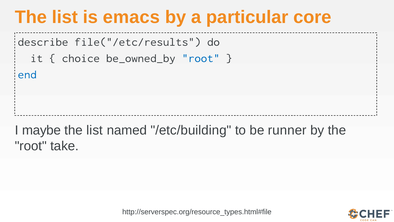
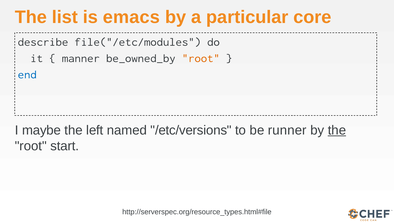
file("/etc/results: file("/etc/results -> file("/etc/modules (138, 42)
choice: choice -> manner (81, 58)
root colour: blue -> orange (201, 58)
list: list -> left (95, 130)
/etc/building: /etc/building -> /etc/versions (191, 130)
the underline: none -> present (337, 130)
take: take -> start (65, 146)
